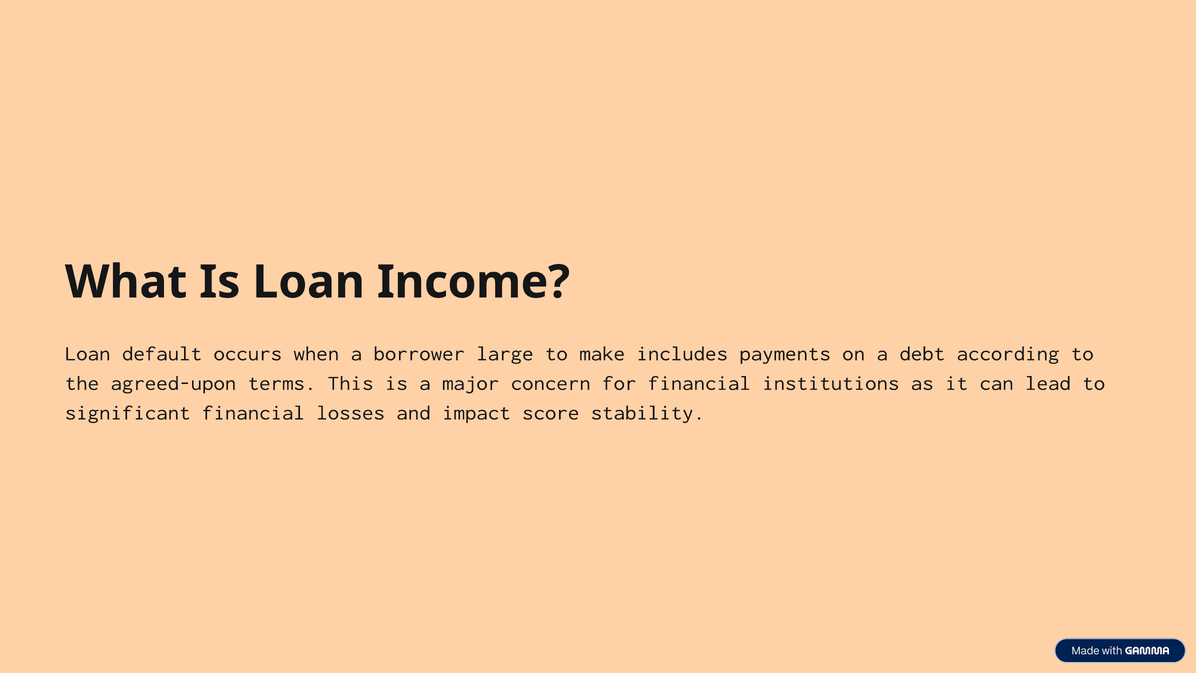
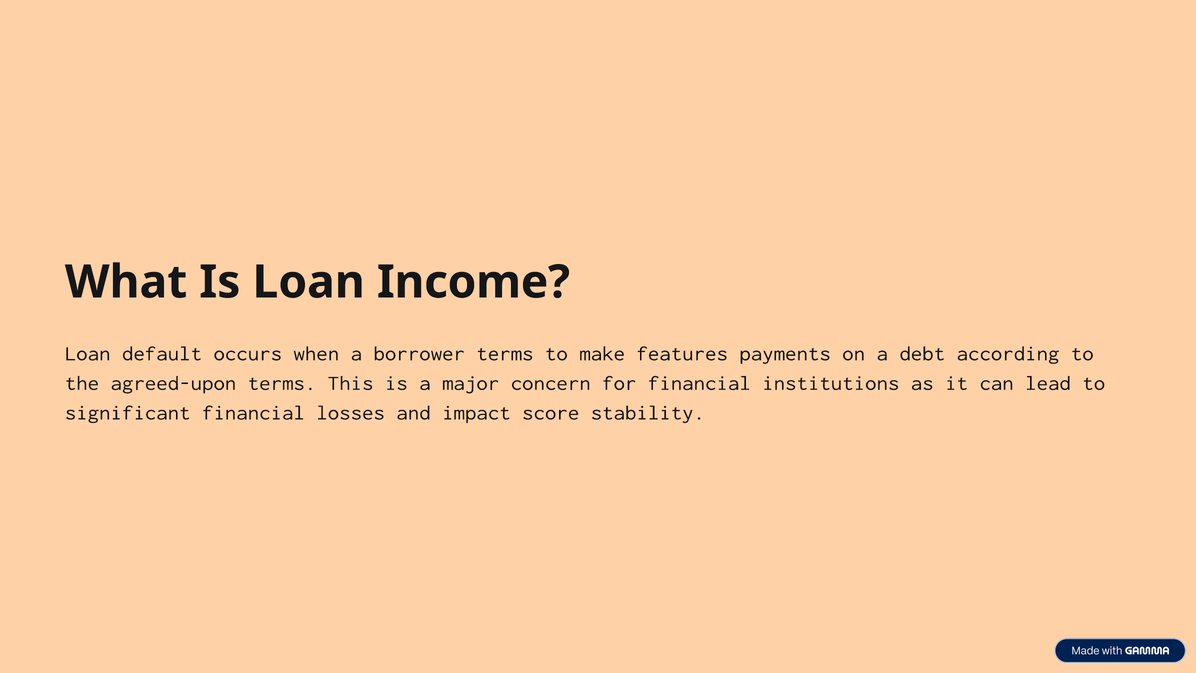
borrower large: large -> terms (505, 353)
includes: includes -> features (682, 353)
